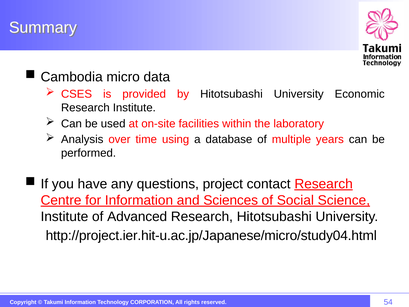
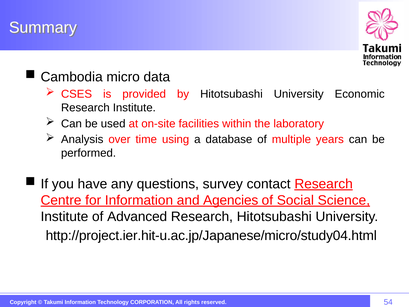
project: project -> survey (223, 184)
Sciences: Sciences -> Agencies (231, 200)
